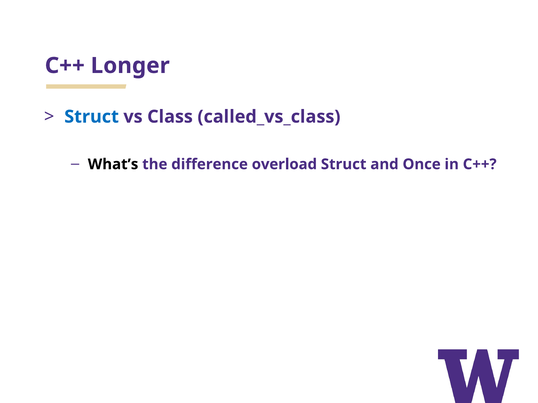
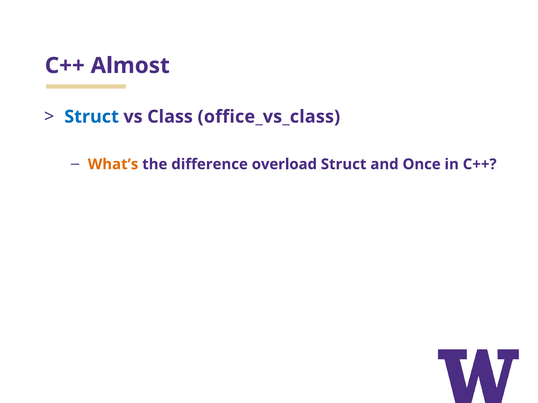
Longer: Longer -> Almost (130, 66)
called_vs_class: called_vs_class -> office_vs_class (269, 117)
What’s colour: black -> orange (113, 164)
